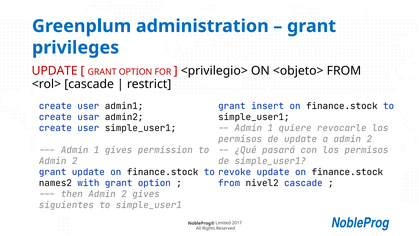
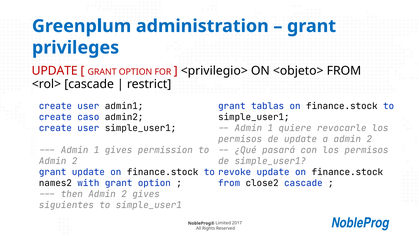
insert: insert -> tablas (268, 106)
usar: usar -> caso (88, 117)
nivel2: nivel2 -> close2 (262, 183)
